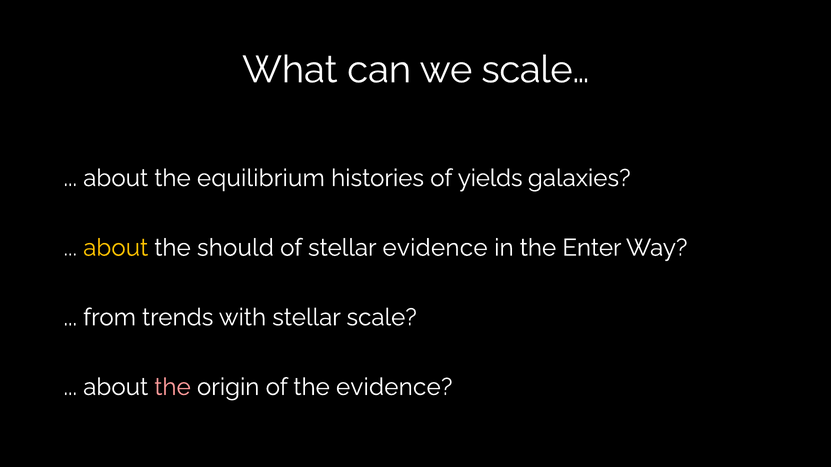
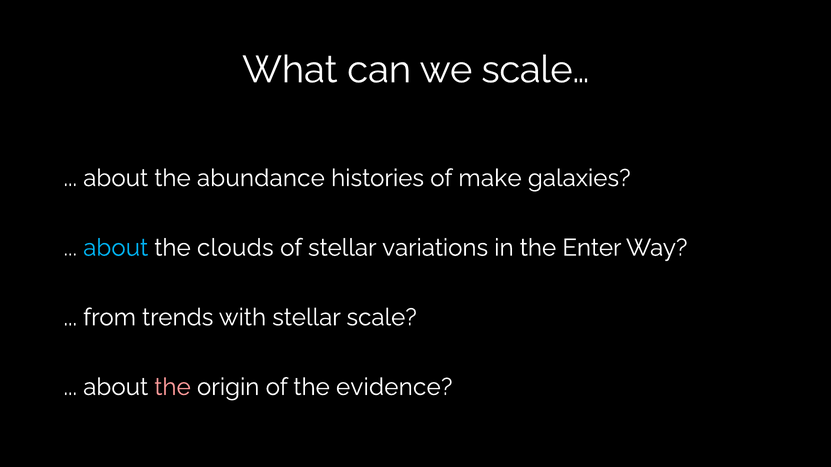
equilibrium: equilibrium -> abundance (261, 178)
yields: yields -> make (490, 178)
about colour: yellow -> light blue (116, 248)
should: should -> clouds (235, 248)
stellar evidence: evidence -> variations (435, 248)
